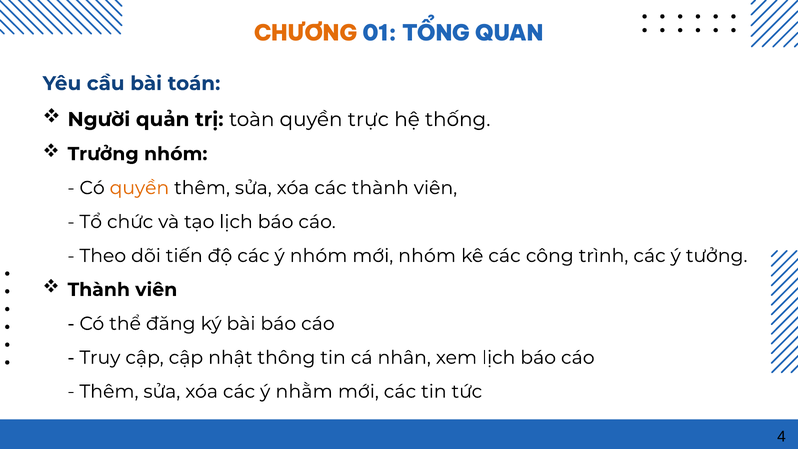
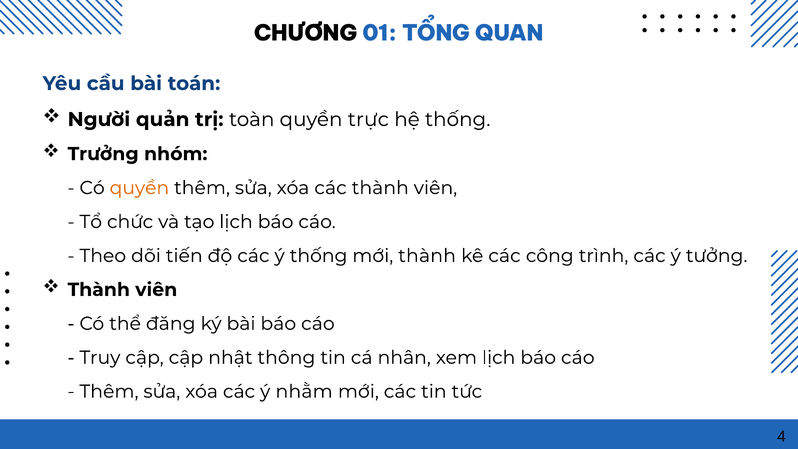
CHƯƠNG colour: orange -> black (306, 33)
ý nhóm: nhóm -> thống (319, 256)
mới nhóm: nhóm -> thành (427, 256)
